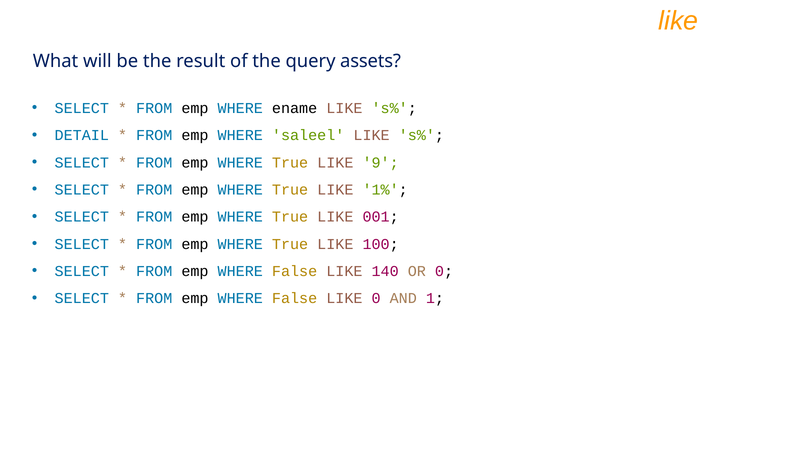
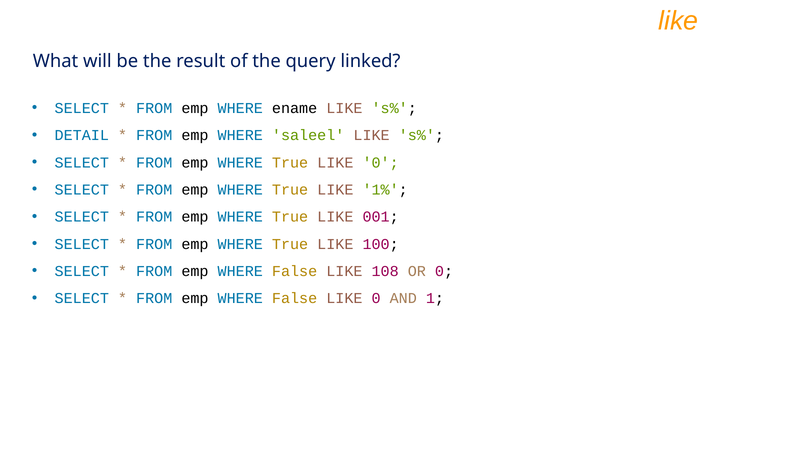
assets: assets -> linked (370, 61)
True LIKE 9: 9 -> 0 (381, 162)
140: 140 -> 108 (385, 271)
